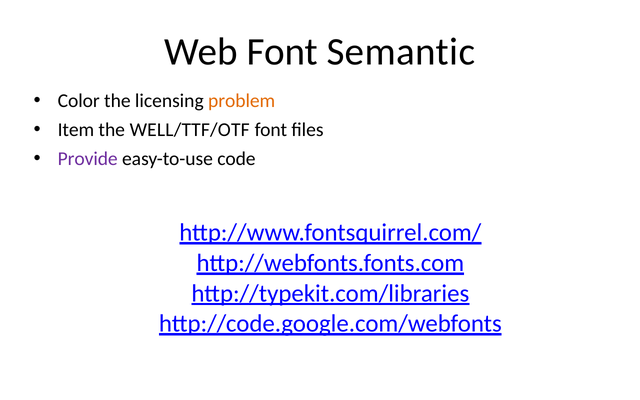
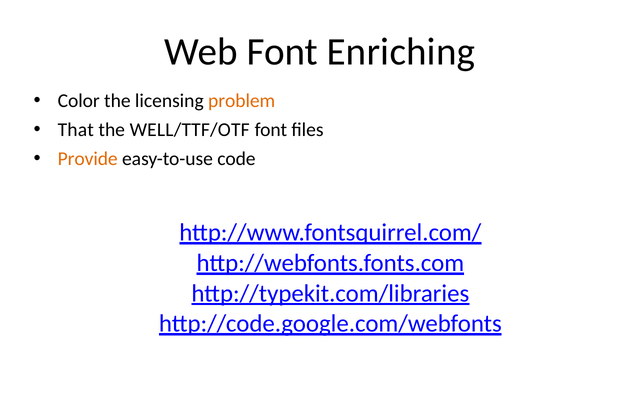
Semantic: Semantic -> Enriching (401, 52)
Item: Item -> That (76, 130)
Provide colour: purple -> orange (88, 159)
